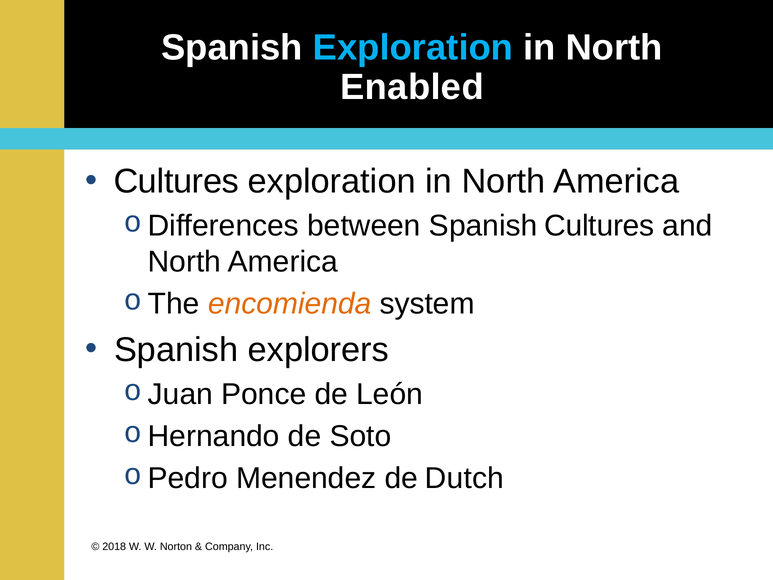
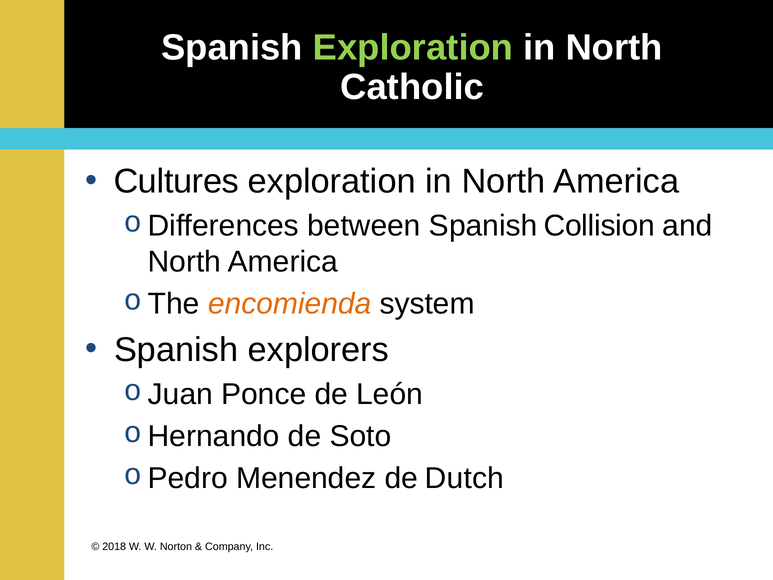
Exploration colour: light blue -> light green (413, 48)
Enabled: Enabled -> Catholic (412, 87)
Spanish Cultures: Cultures -> Collision (599, 226)
